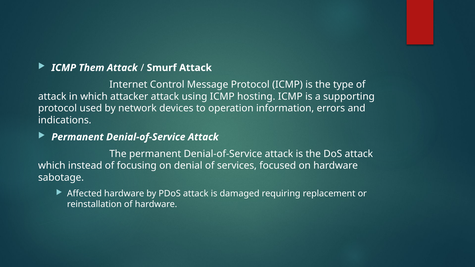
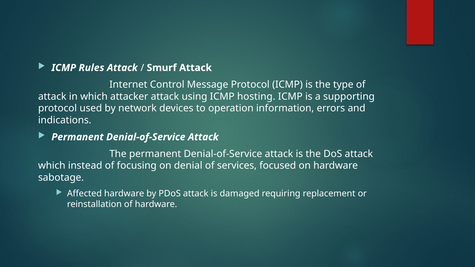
Them: Them -> Rules (91, 68)
